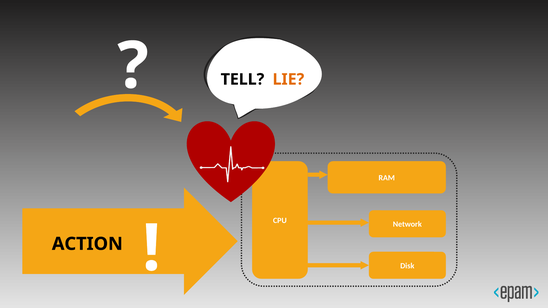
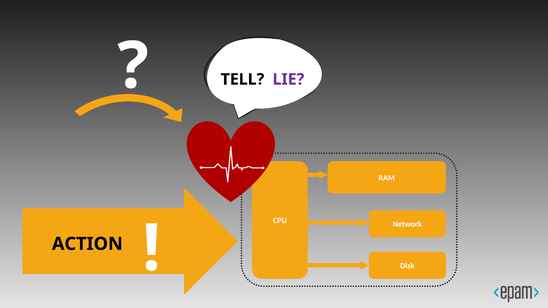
LIE colour: orange -> purple (288, 79)
